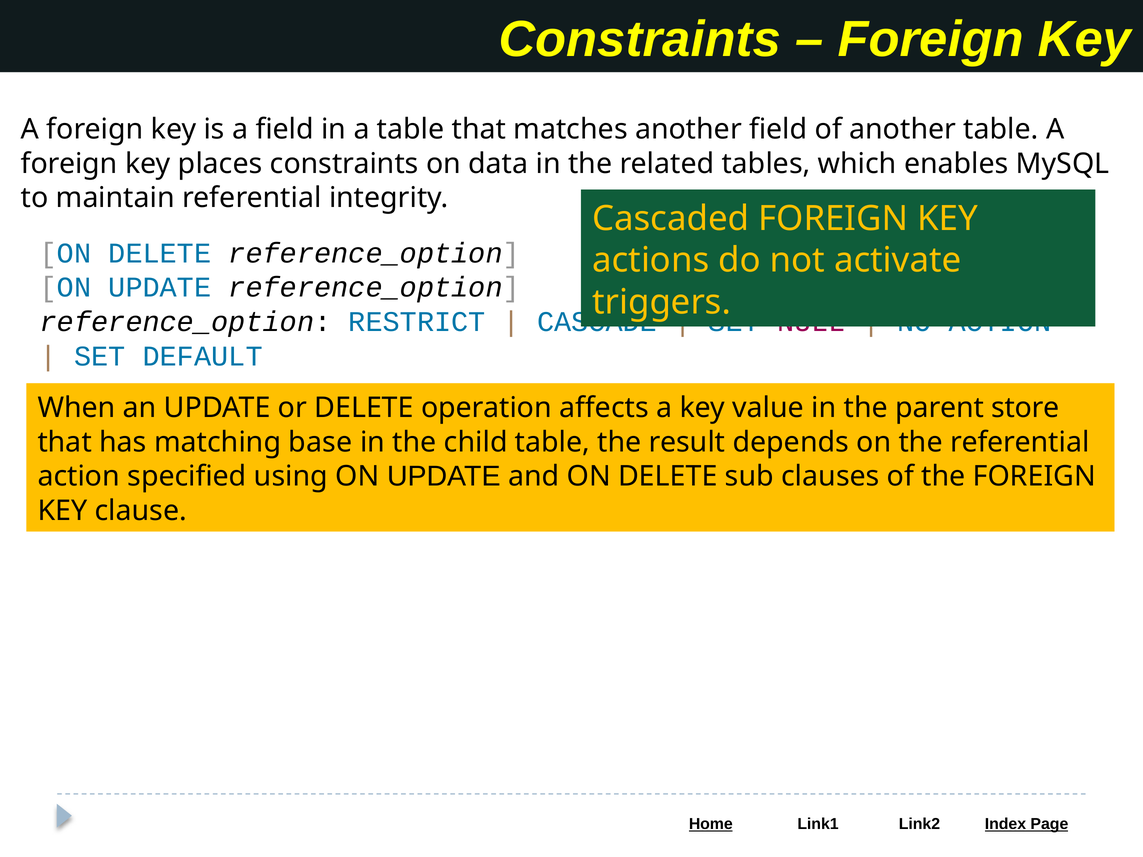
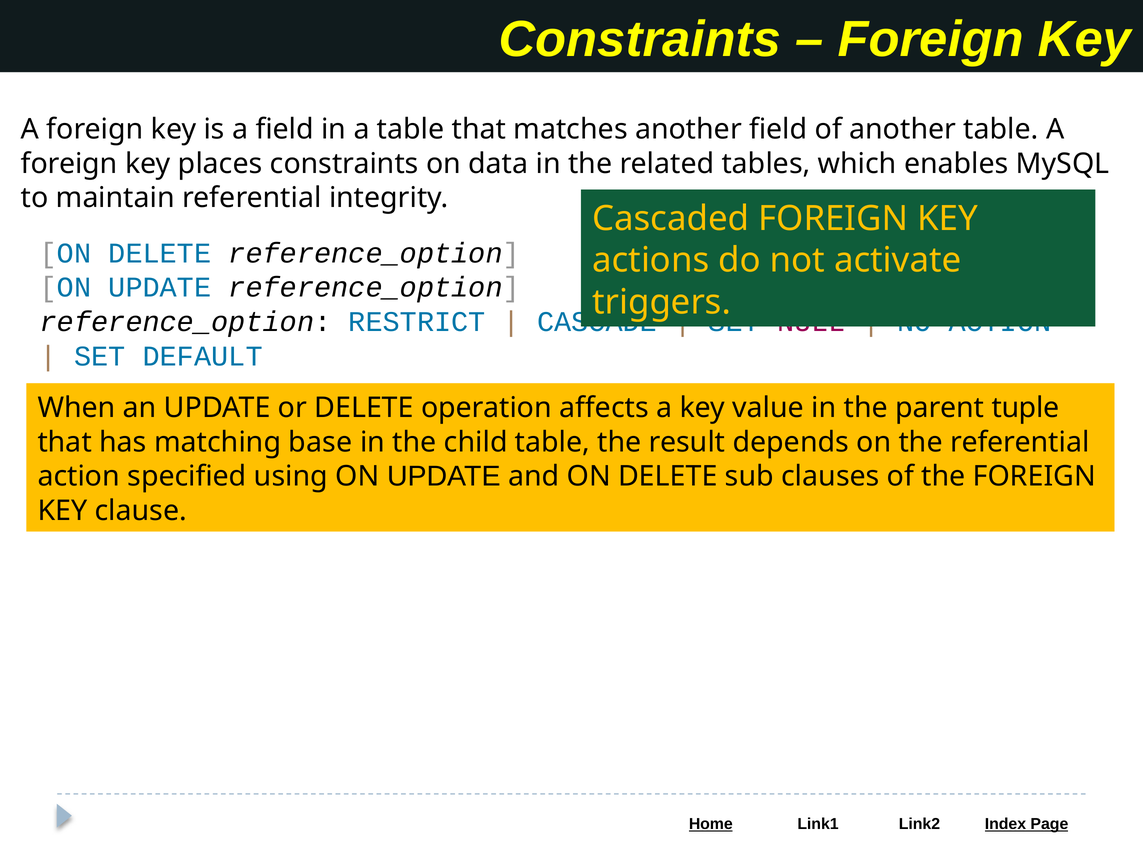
store: store -> tuple (1025, 408)
